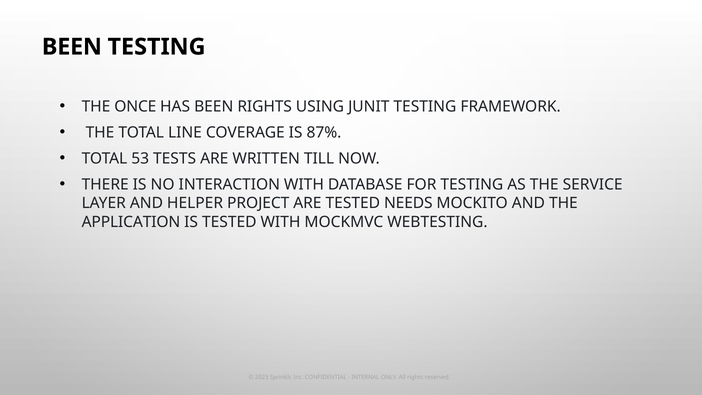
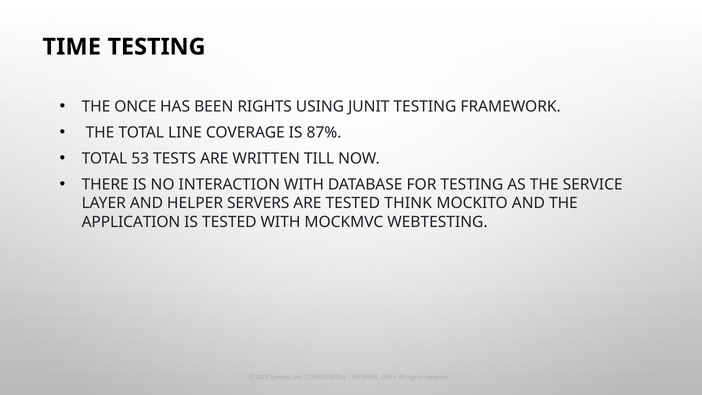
BEEN: BEEN -> TIME (72, 47)
PROJECT: PROJECT -> SERVERS (258, 203)
NEEDS: NEEDS -> THINK (408, 203)
